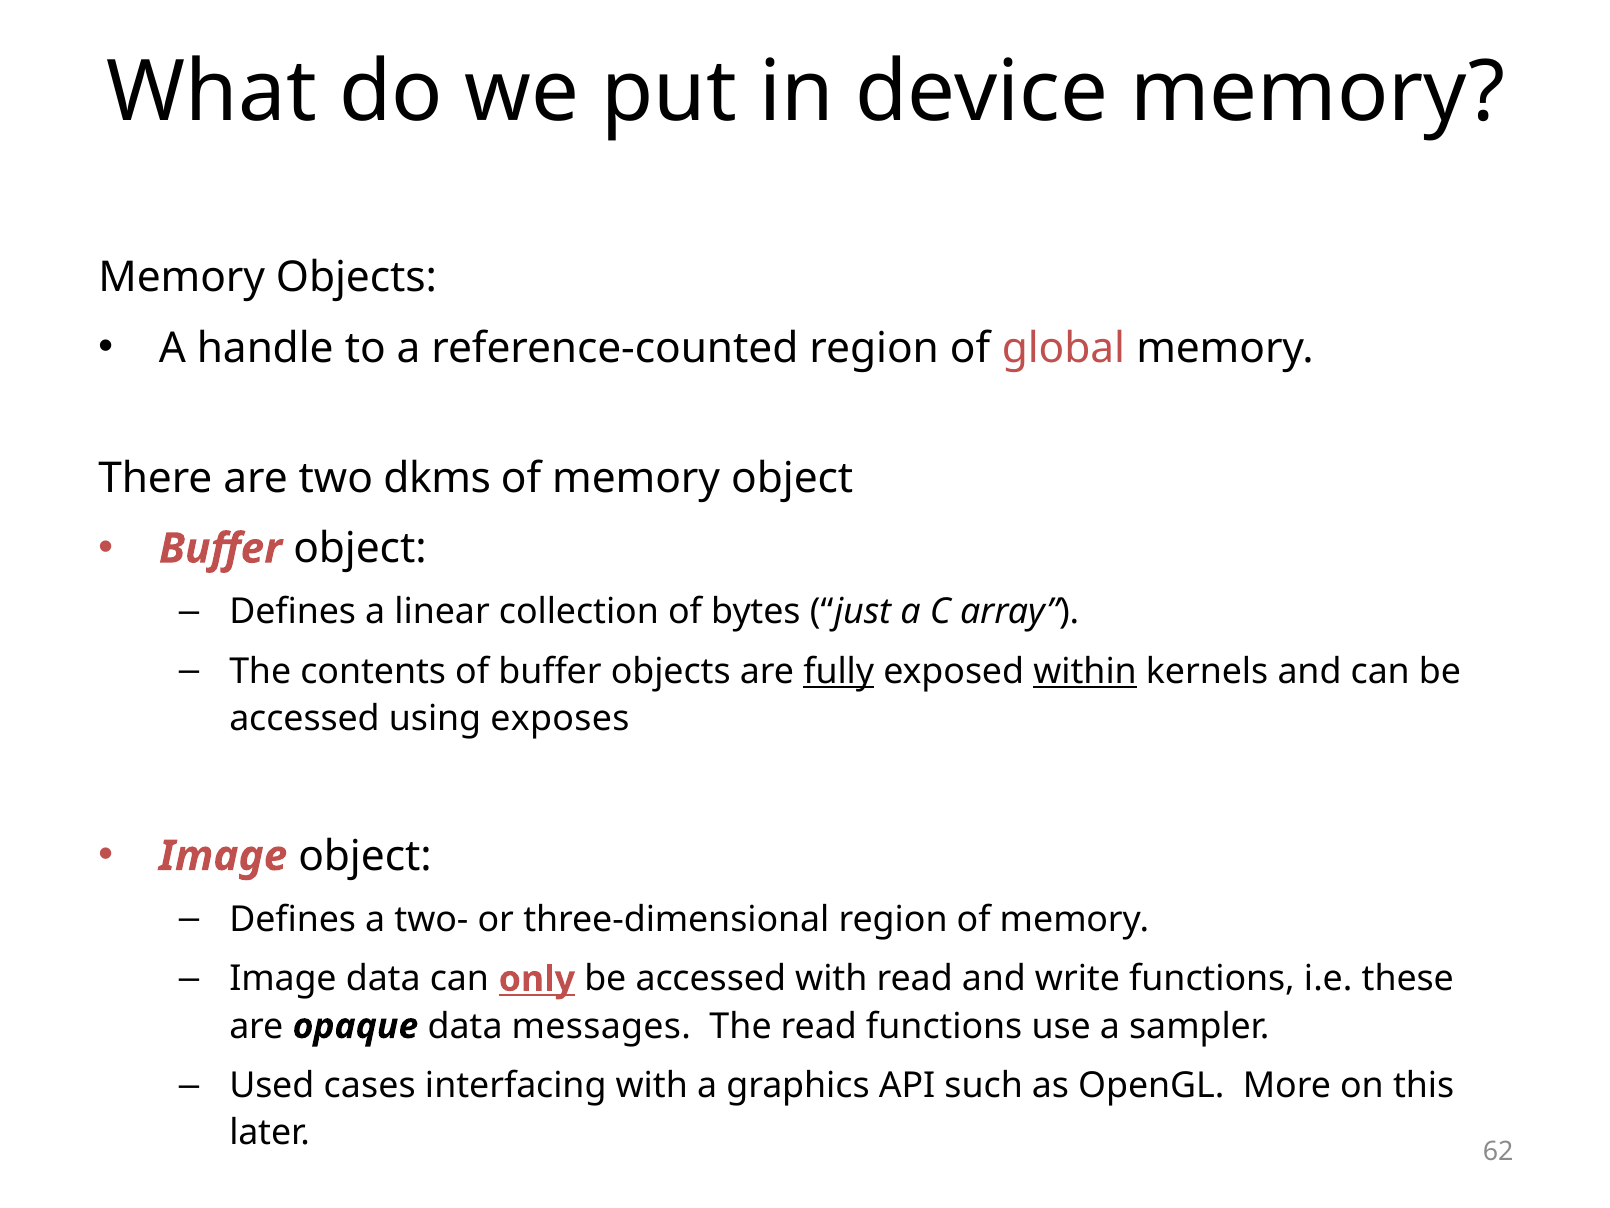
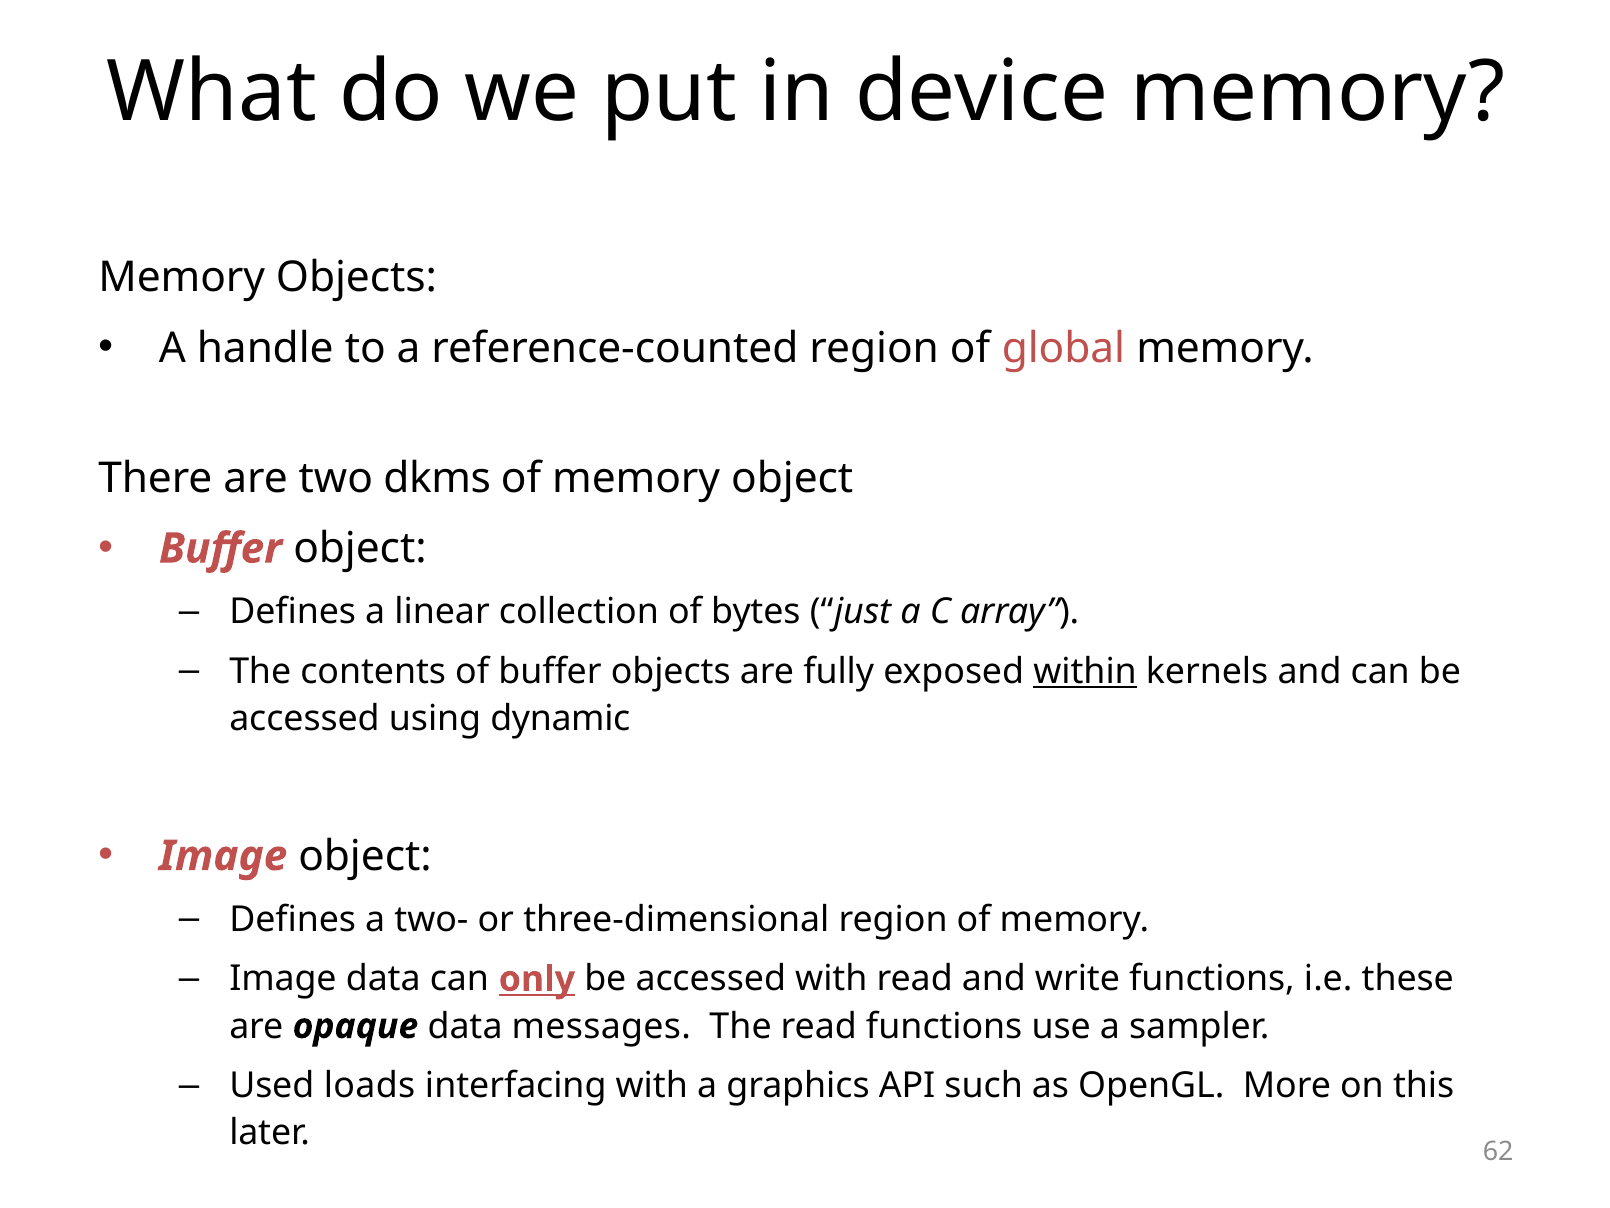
fully underline: present -> none (839, 671)
exposes: exposes -> dynamic (560, 719)
cases: cases -> loads (370, 1086)
